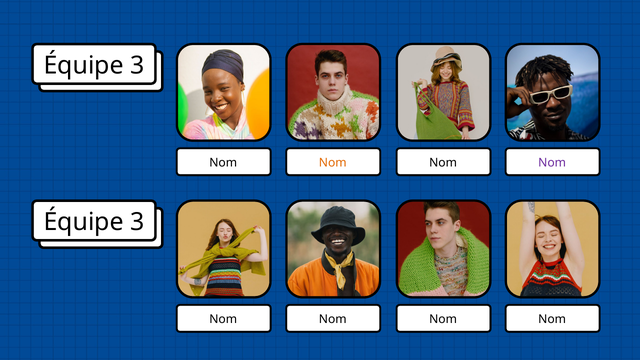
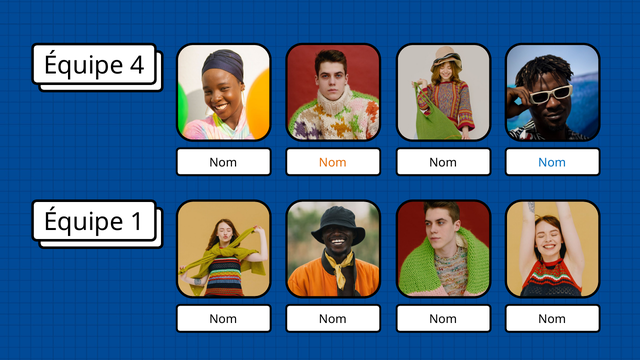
3: 3 -> 4 (137, 65)
Nom colour: purple -> blue (552, 163)
3: 3 -> 1 (137, 222)
